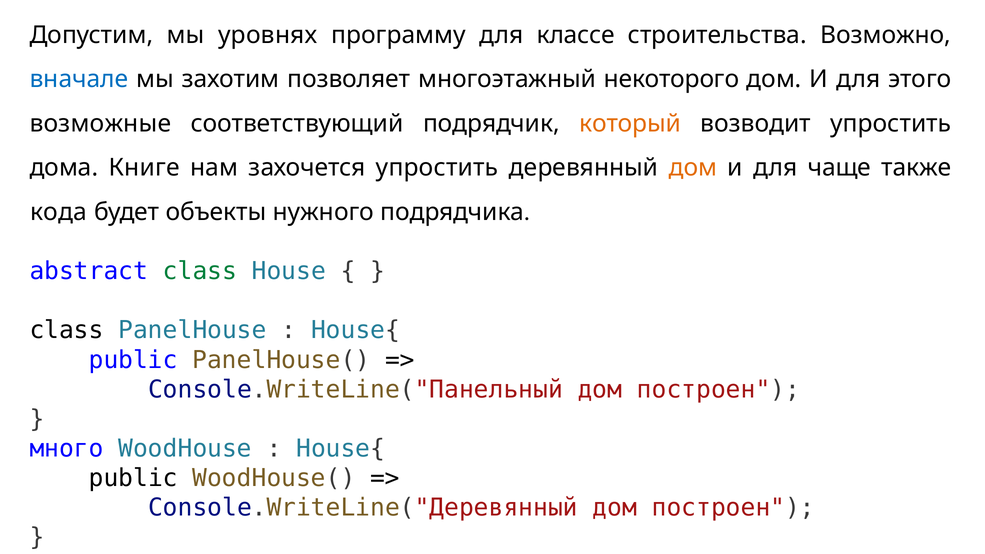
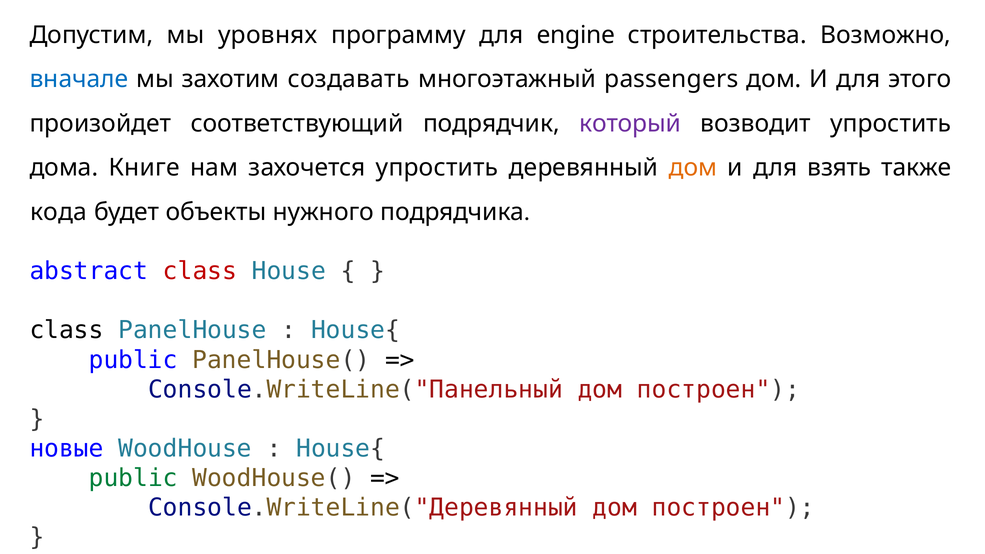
классе: классе -> engine (576, 35)
позволяет: позволяет -> создавать (349, 79)
некоторого: некоторого -> passengers (671, 79)
возможные: возможные -> произойдет (100, 124)
который colour: orange -> purple (630, 124)
чаще: чаще -> взять (839, 168)
class colour: green -> red (200, 271)
много: много -> новые (67, 449)
public colour: black -> green (133, 478)
